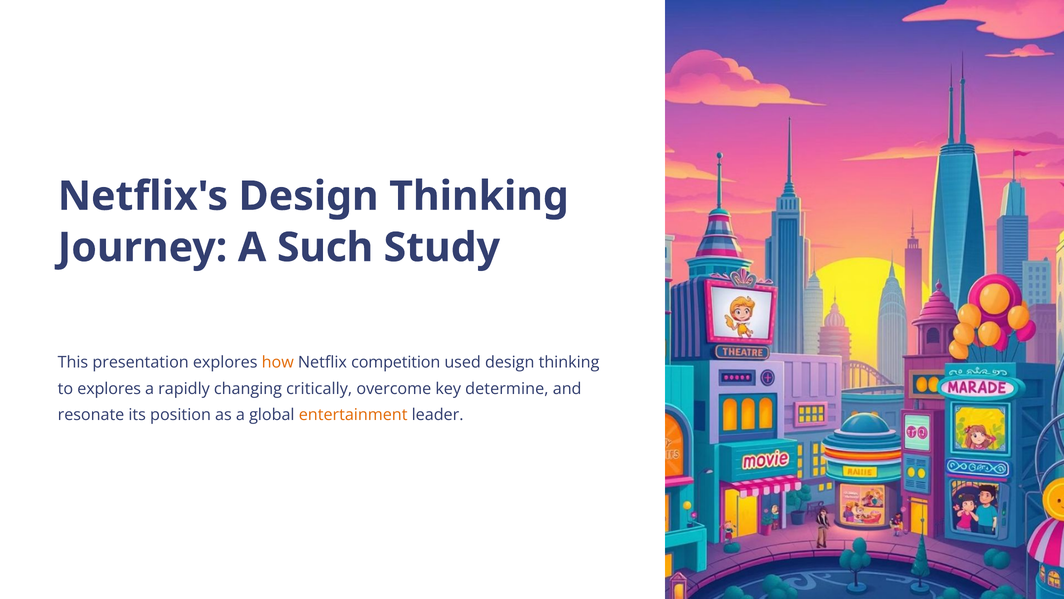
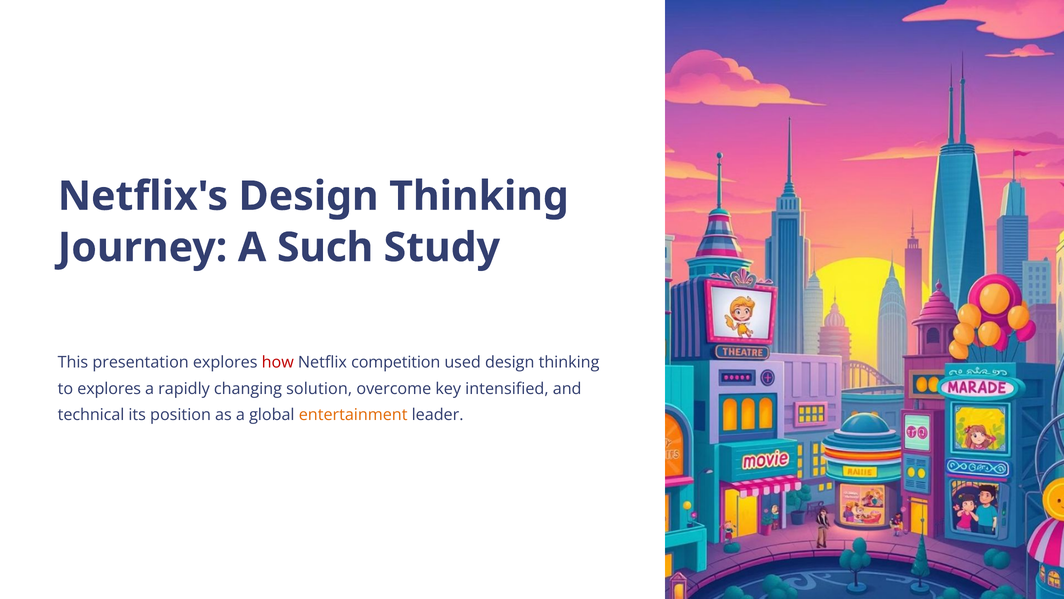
how colour: orange -> red (278, 362)
critically: critically -> solution (319, 388)
determine: determine -> intensified (507, 388)
resonate: resonate -> technical (91, 415)
